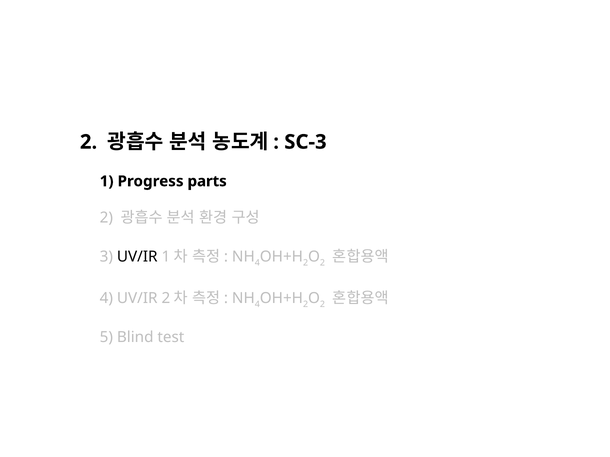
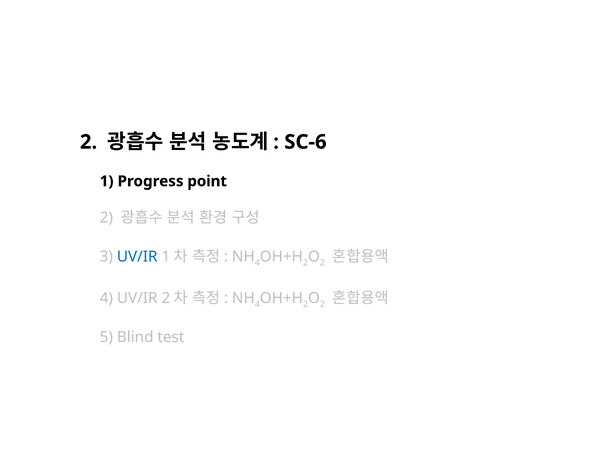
SC-3: SC-3 -> SC-6 (305, 142)
parts: parts -> point (207, 181)
UV/IR colour: black -> blue (137, 257)
